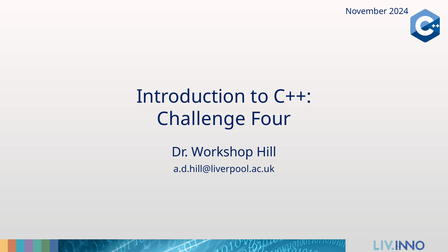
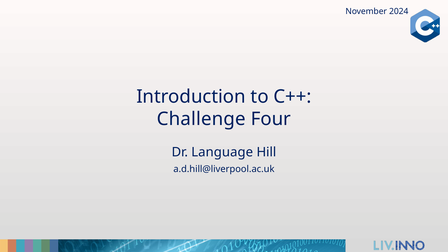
Workshop: Workshop -> Language (222, 152)
